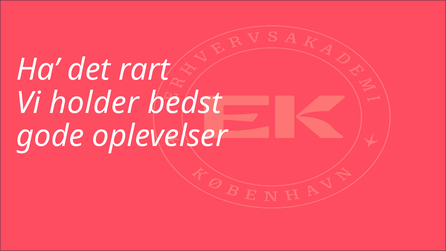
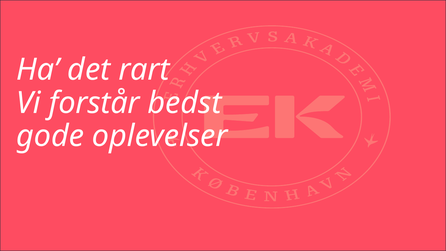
holder: holder -> forstår (94, 103)
